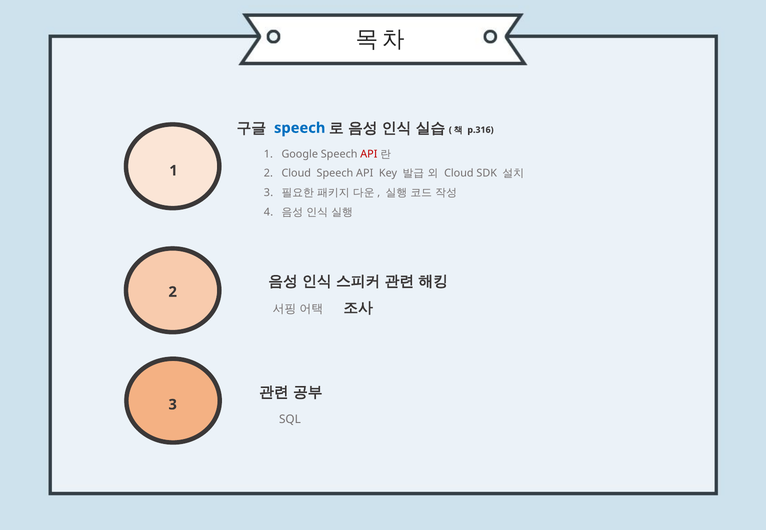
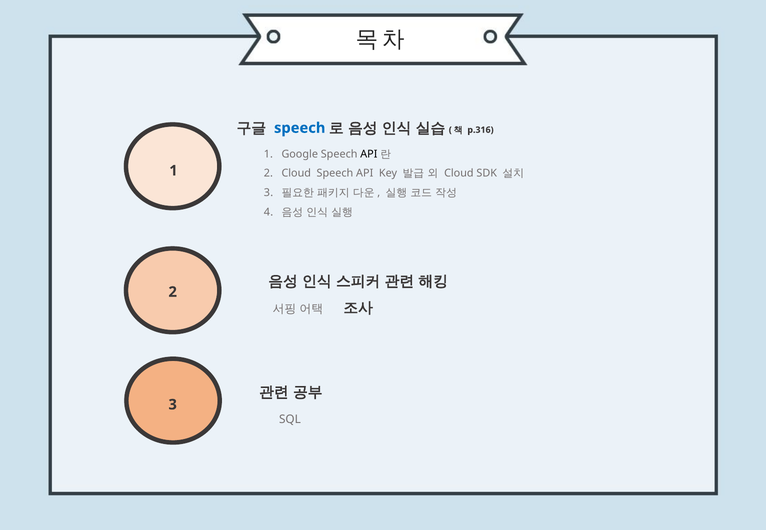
API colour: red -> black (369, 154)
